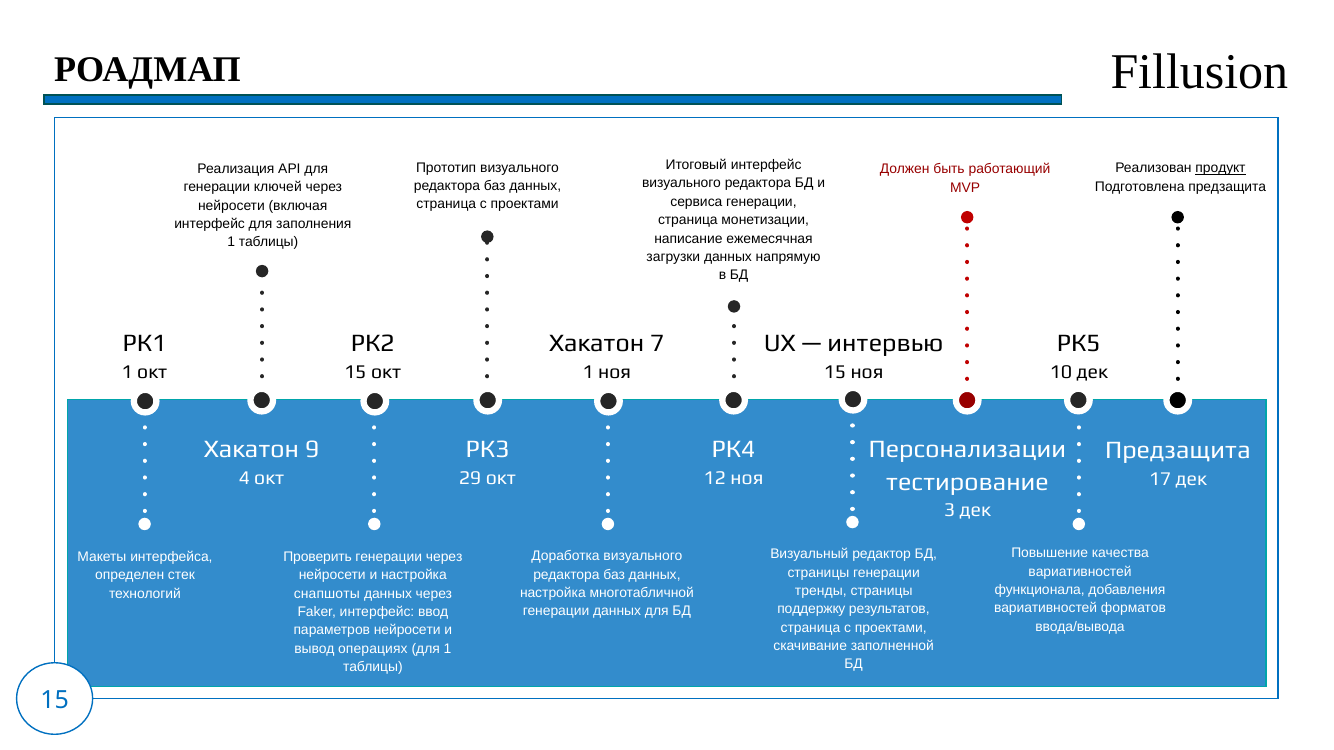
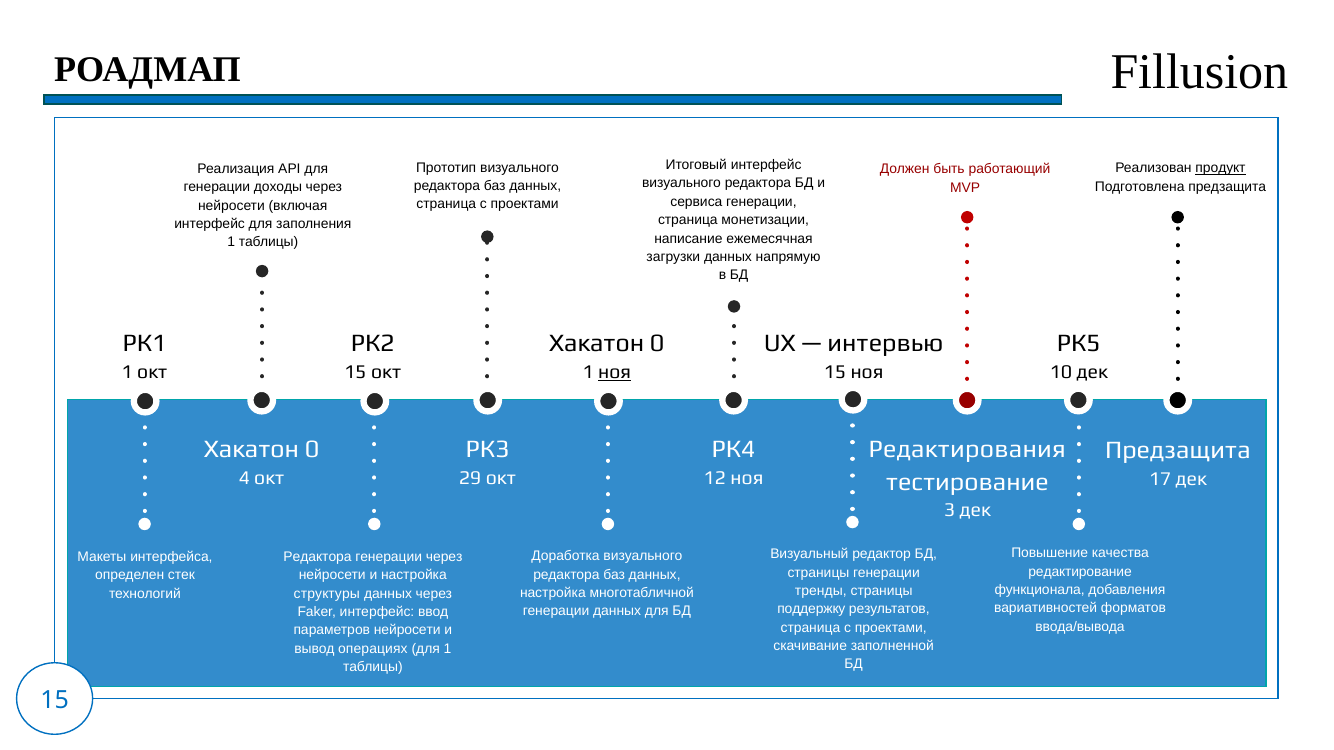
ключей: ключей -> доходы (278, 187)
7: 7 -> 0 (657, 343)
ноя underline: none -> present (615, 372)
Персонализации: Персонализации -> Редактирования (967, 449)
9: 9 -> 0 (312, 450)
Проверить: Проверить -> Редактора (318, 557)
вариативностей: вариативностей -> редактирование (1080, 572)
снапшоты: снапшоты -> структуры (327, 594)
